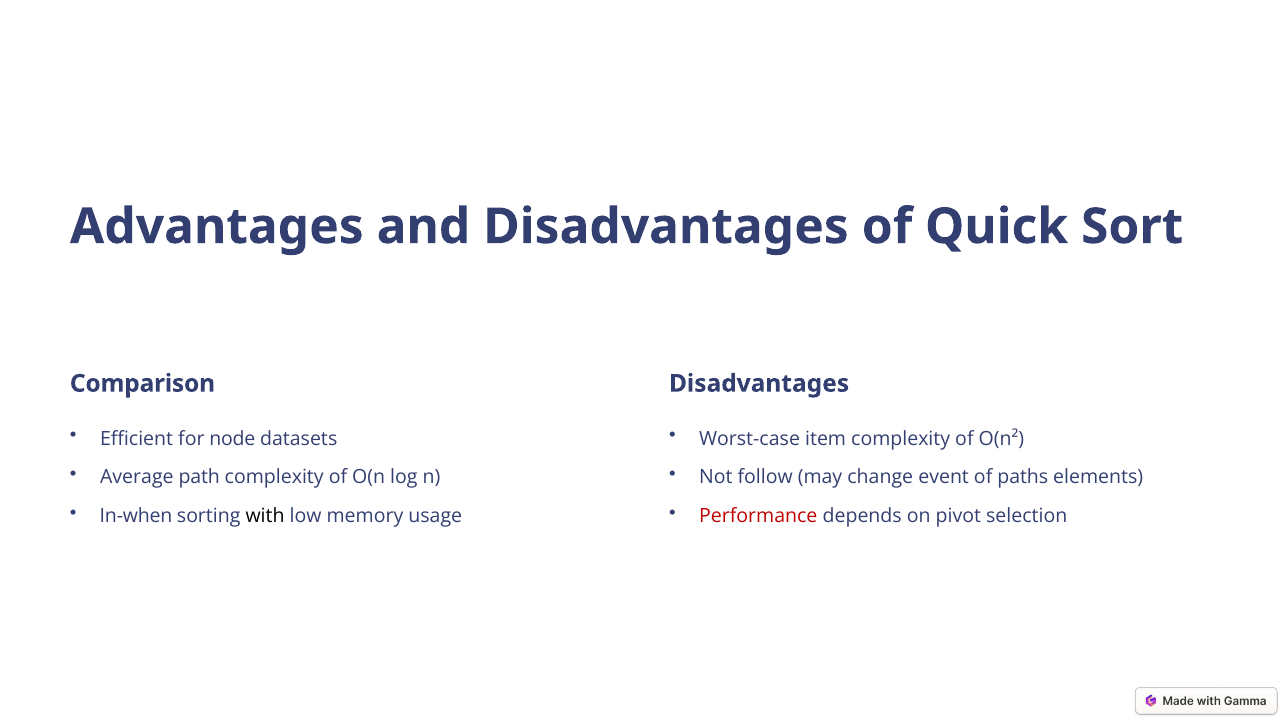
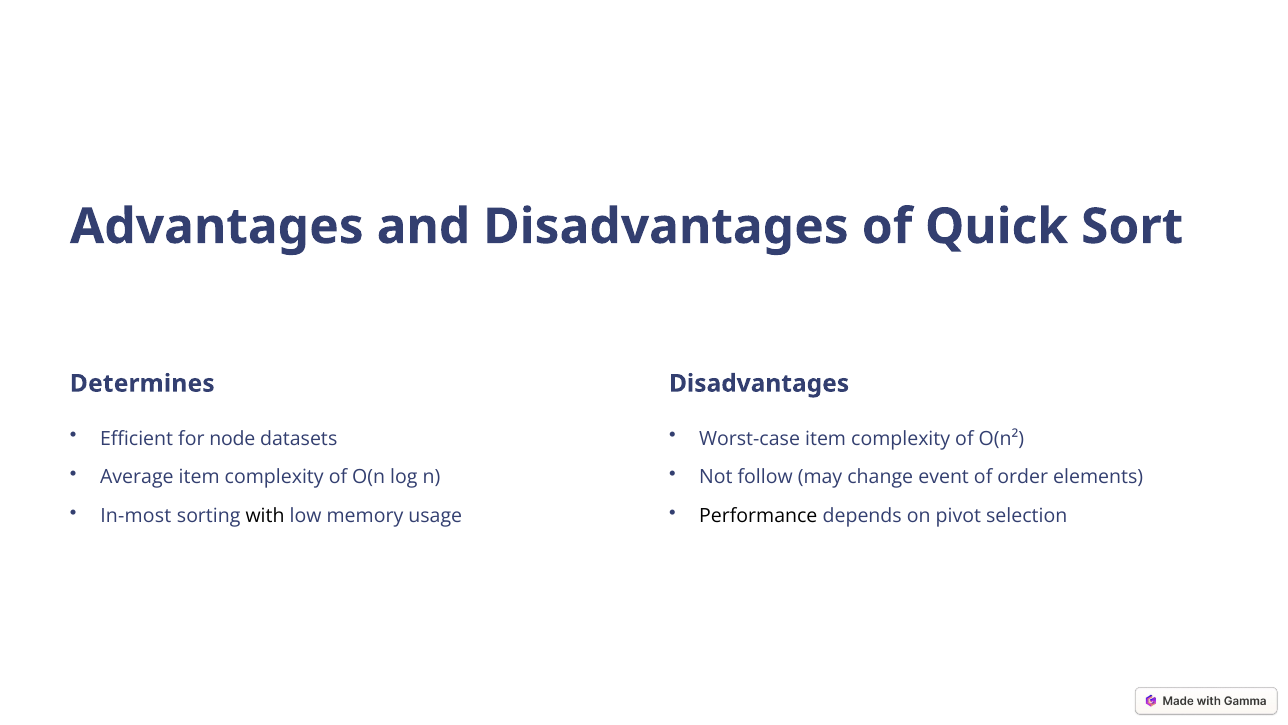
Comparison: Comparison -> Determines (142, 383)
Average path: path -> item (199, 477)
paths: paths -> order (1023, 477)
In-when: In-when -> In-most (136, 516)
Performance colour: red -> black (758, 516)
